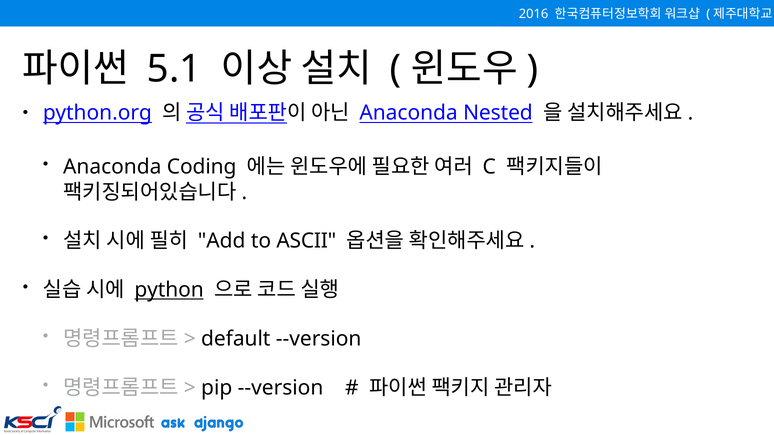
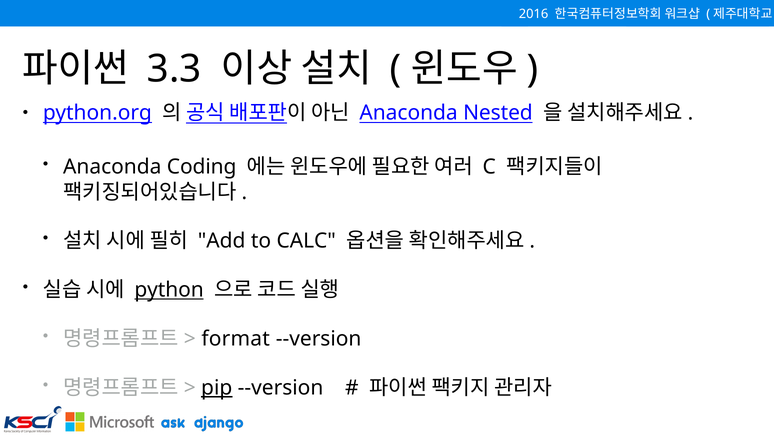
5.1: 5.1 -> 3.3 (174, 69)
ASCII: ASCII -> CALC (306, 241)
default: default -> format (236, 339)
pip underline: none -> present (217, 388)
